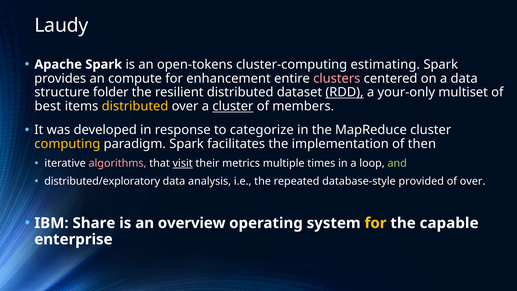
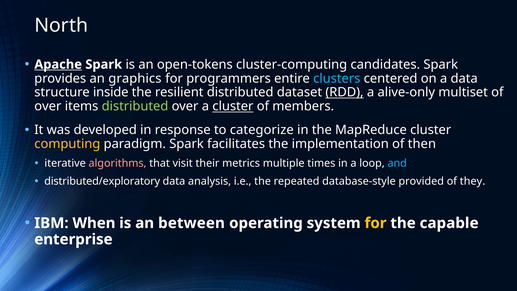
Laudy: Laudy -> North (61, 26)
Apache underline: none -> present (58, 64)
estimating: estimating -> candidates (385, 64)
compute: compute -> graphics (135, 78)
enhancement: enhancement -> programmers (229, 78)
clusters colour: pink -> light blue (337, 78)
folder: folder -> inside (111, 92)
your-only: your-only -> alive-only (406, 92)
best: best -> over (48, 106)
distributed colour: yellow -> light green (135, 106)
visit underline: present -> none (183, 163)
and colour: light green -> light blue (397, 163)
of over: over -> they (473, 181)
Share: Share -> When (94, 223)
overview: overview -> between (191, 223)
